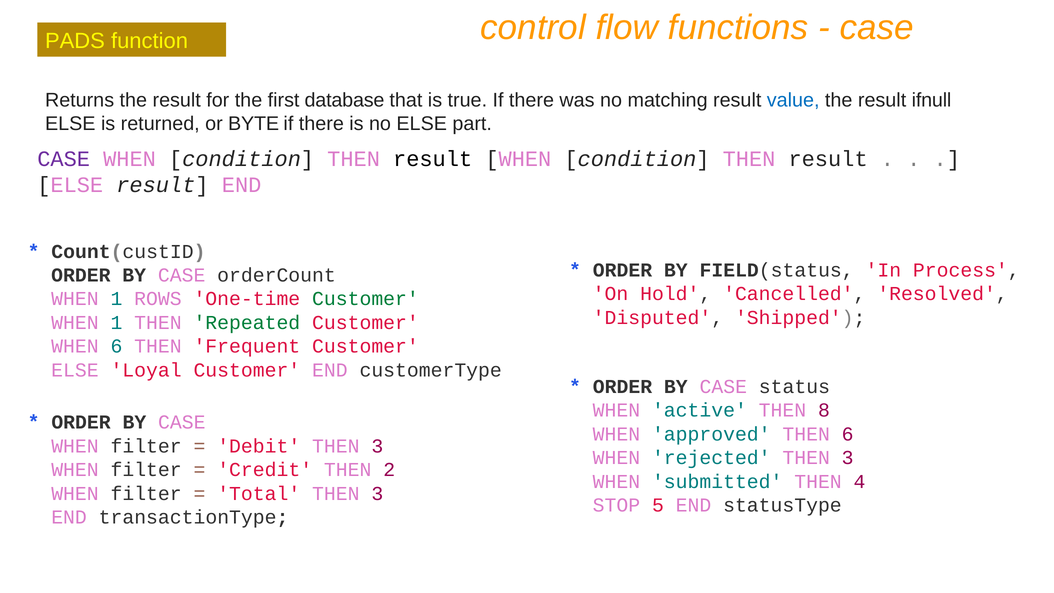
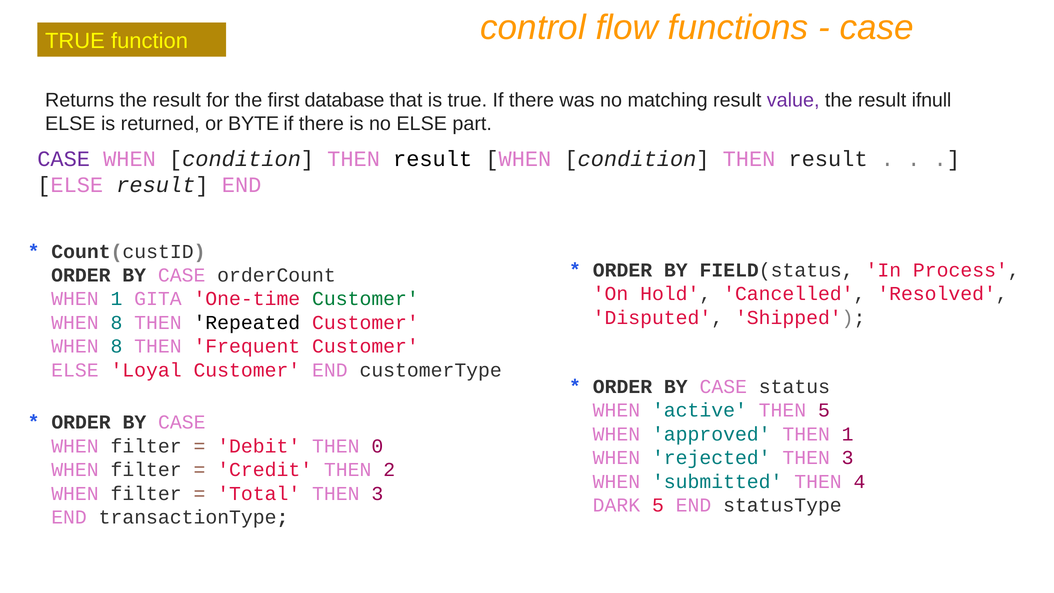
PADS: PADS -> TRUE (75, 41)
value colour: blue -> purple (793, 100)
ROWS: ROWS -> GITA (158, 299)
1: 1 -> 8 (116, 323)
Repeated colour: green -> black (247, 323)
6: 6 -> 8 (116, 346)
THEN 8: 8 -> 5 (824, 410)
THEN 6: 6 -> 1 (848, 434)
Debit THEN 3: 3 -> 0 (377, 446)
STOP: STOP -> DARK (616, 505)
